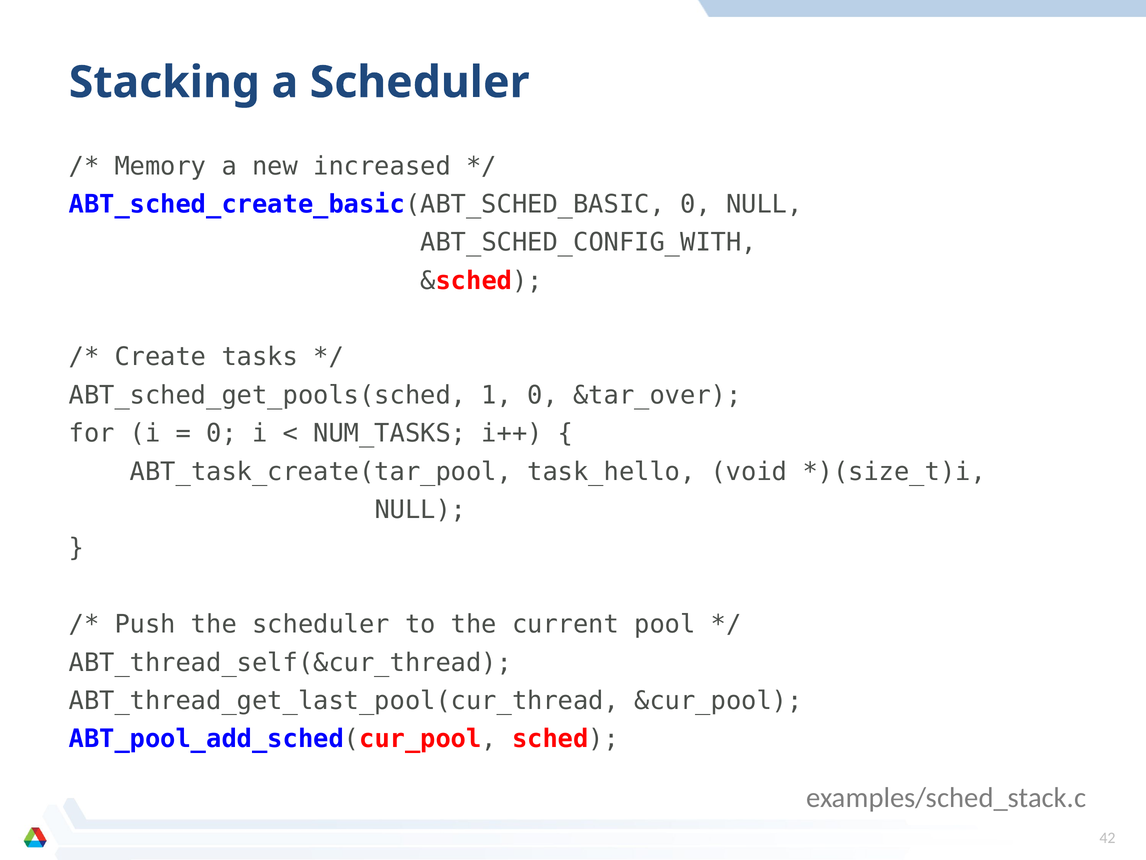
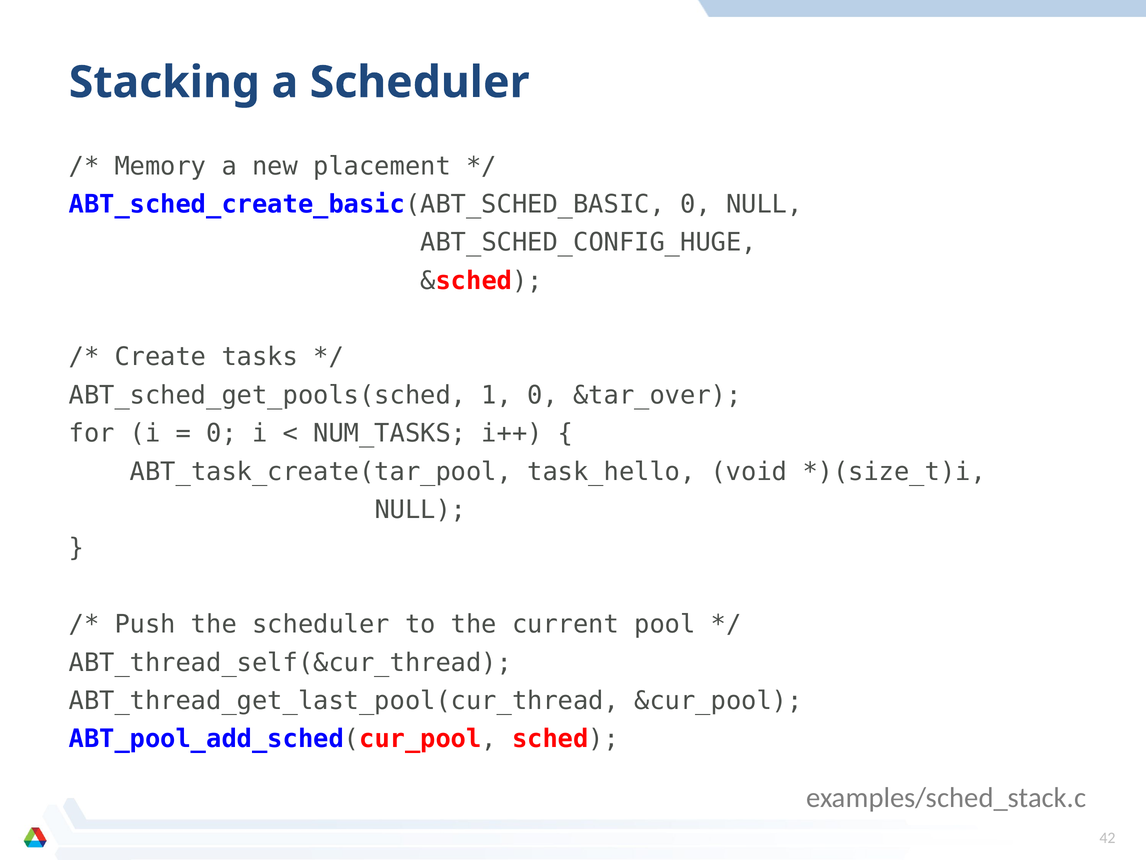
increased: increased -> placement (382, 166)
ABT_SCHED_CONFIG_WITH: ABT_SCHED_CONFIG_WITH -> ABT_SCHED_CONFIG_HUGE (589, 242)
